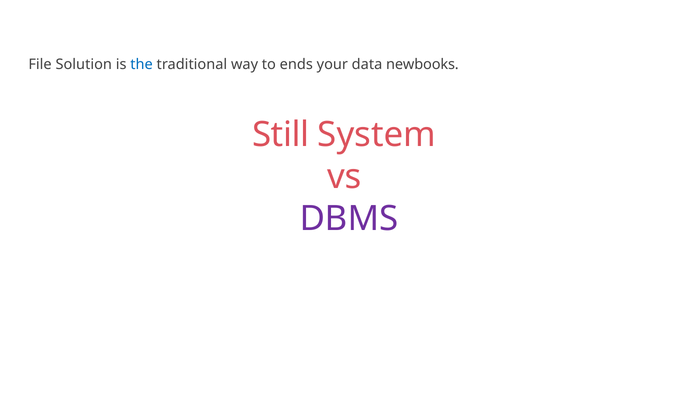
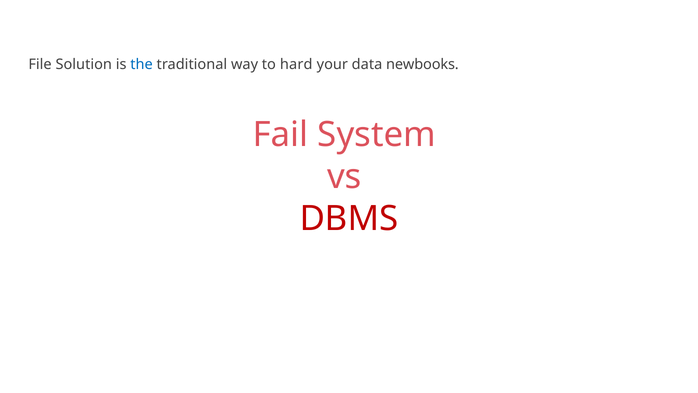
ends: ends -> hard (296, 64)
Still: Still -> Fail (281, 135)
DBMS colour: purple -> red (349, 218)
